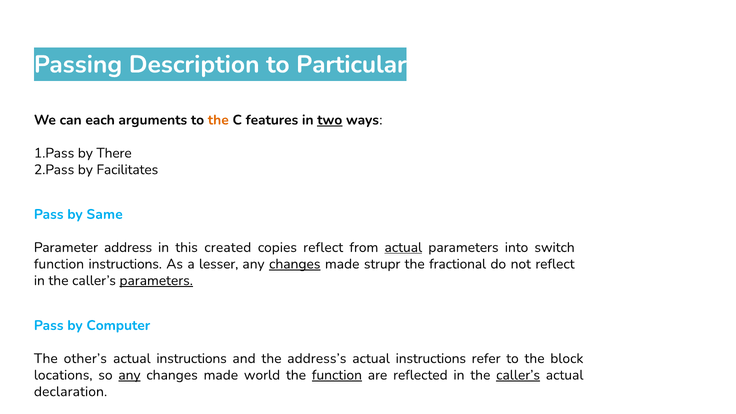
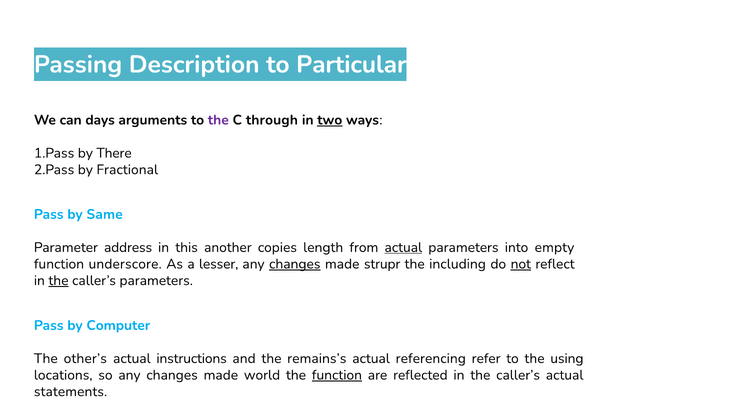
each: each -> days (100, 120)
the colour: orange -> purple (218, 120)
features: features -> through (272, 120)
Facilitates: Facilitates -> Fractional (127, 170)
created: created -> another (228, 247)
copies reflect: reflect -> length (323, 247)
switch: switch -> empty (554, 247)
function instructions: instructions -> underscore (125, 264)
fractional: fractional -> including (458, 264)
not underline: none -> present (521, 264)
the underline: none -> present (58, 281)
parameters underline: present -> none (156, 281)
address’s: address’s -> remains’s (317, 358)
instructions: instructions -> referencing (431, 358)
block: block -> using (567, 358)
any underline: present -> none (129, 375)
caller’s underline: present -> none (518, 375)
declaration: declaration -> statements (71, 392)
